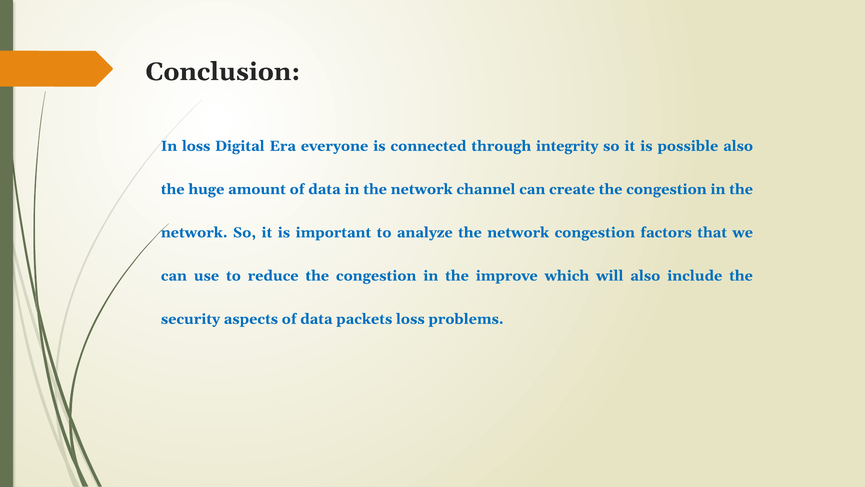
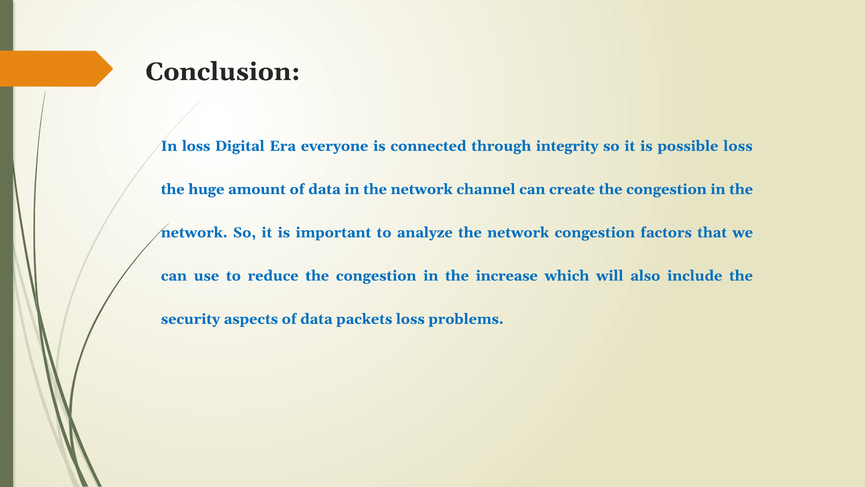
possible also: also -> loss (738, 146)
improve: improve -> increase (507, 276)
